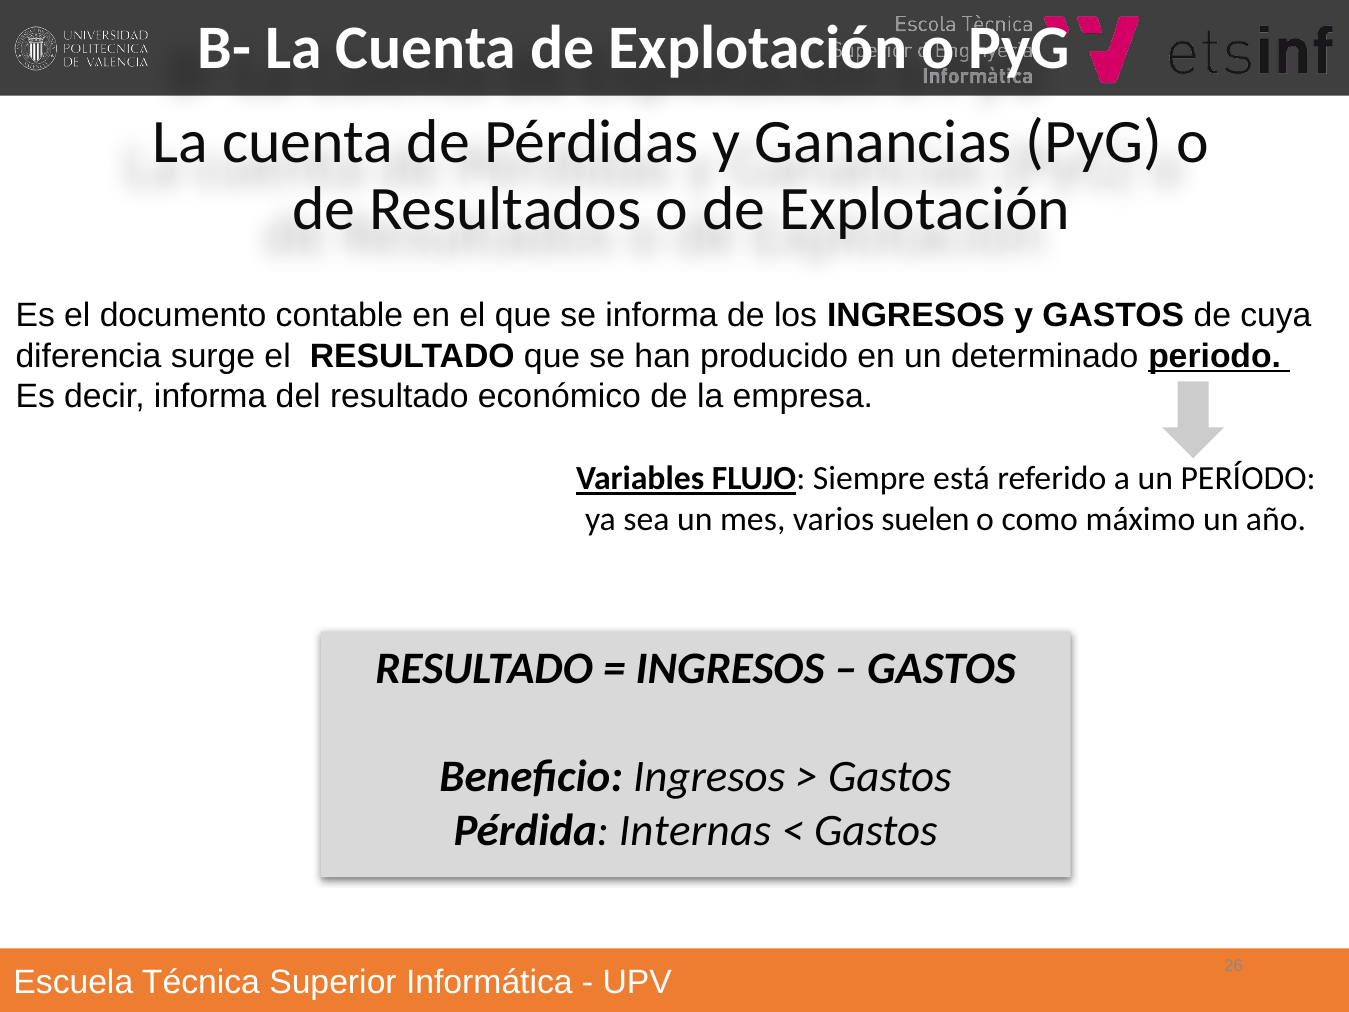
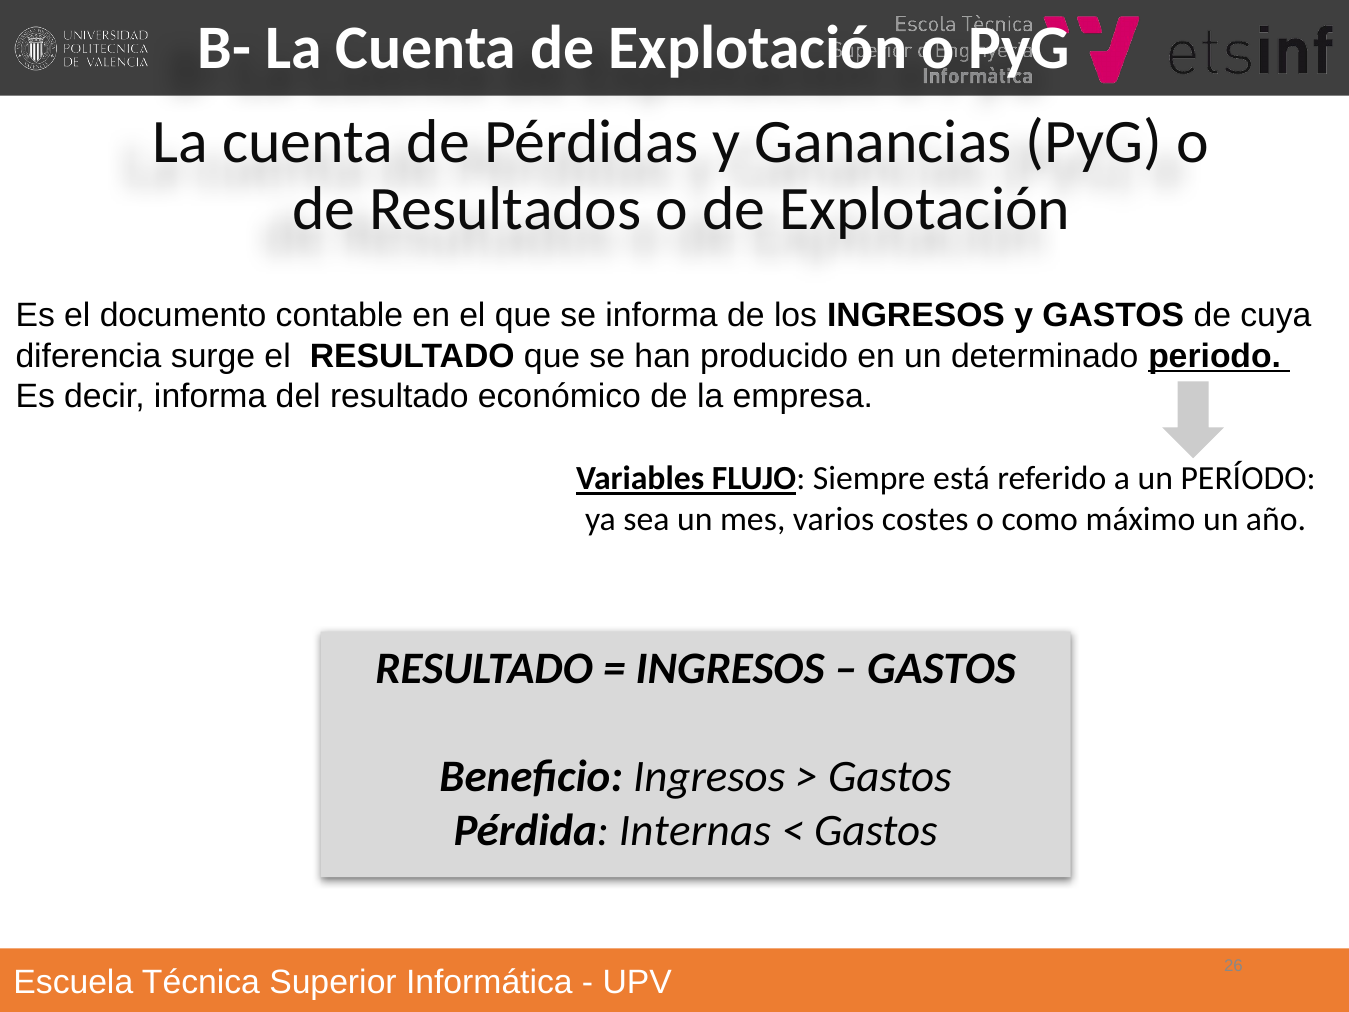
suelen: suelen -> costes (925, 519)
